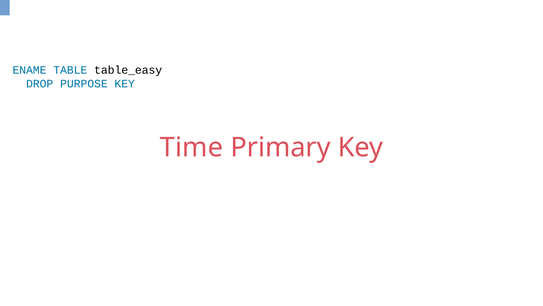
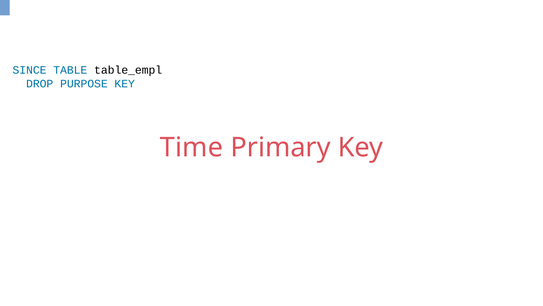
ENAME: ENAME -> SINCE (30, 70)
table_easy: table_easy -> table_empl (128, 70)
